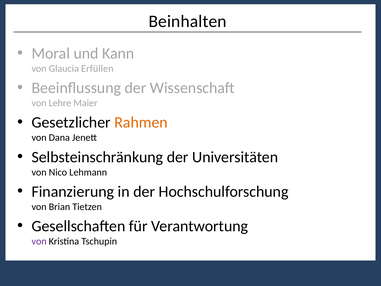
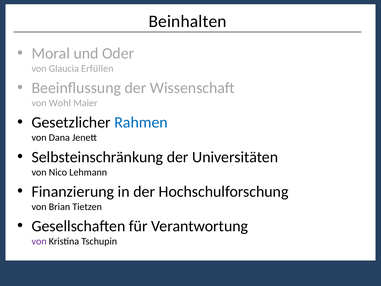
Kann: Kann -> Oder (118, 53)
Lehre: Lehre -> Wohl (60, 103)
Rahmen colour: orange -> blue (141, 122)
